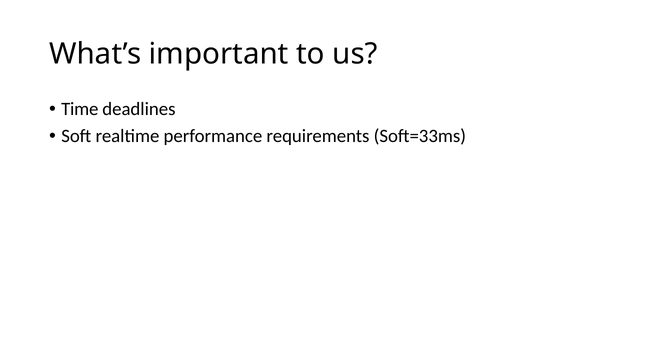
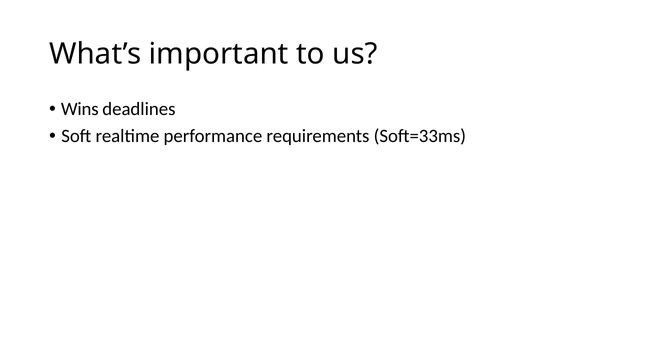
Time: Time -> Wins (80, 109)
